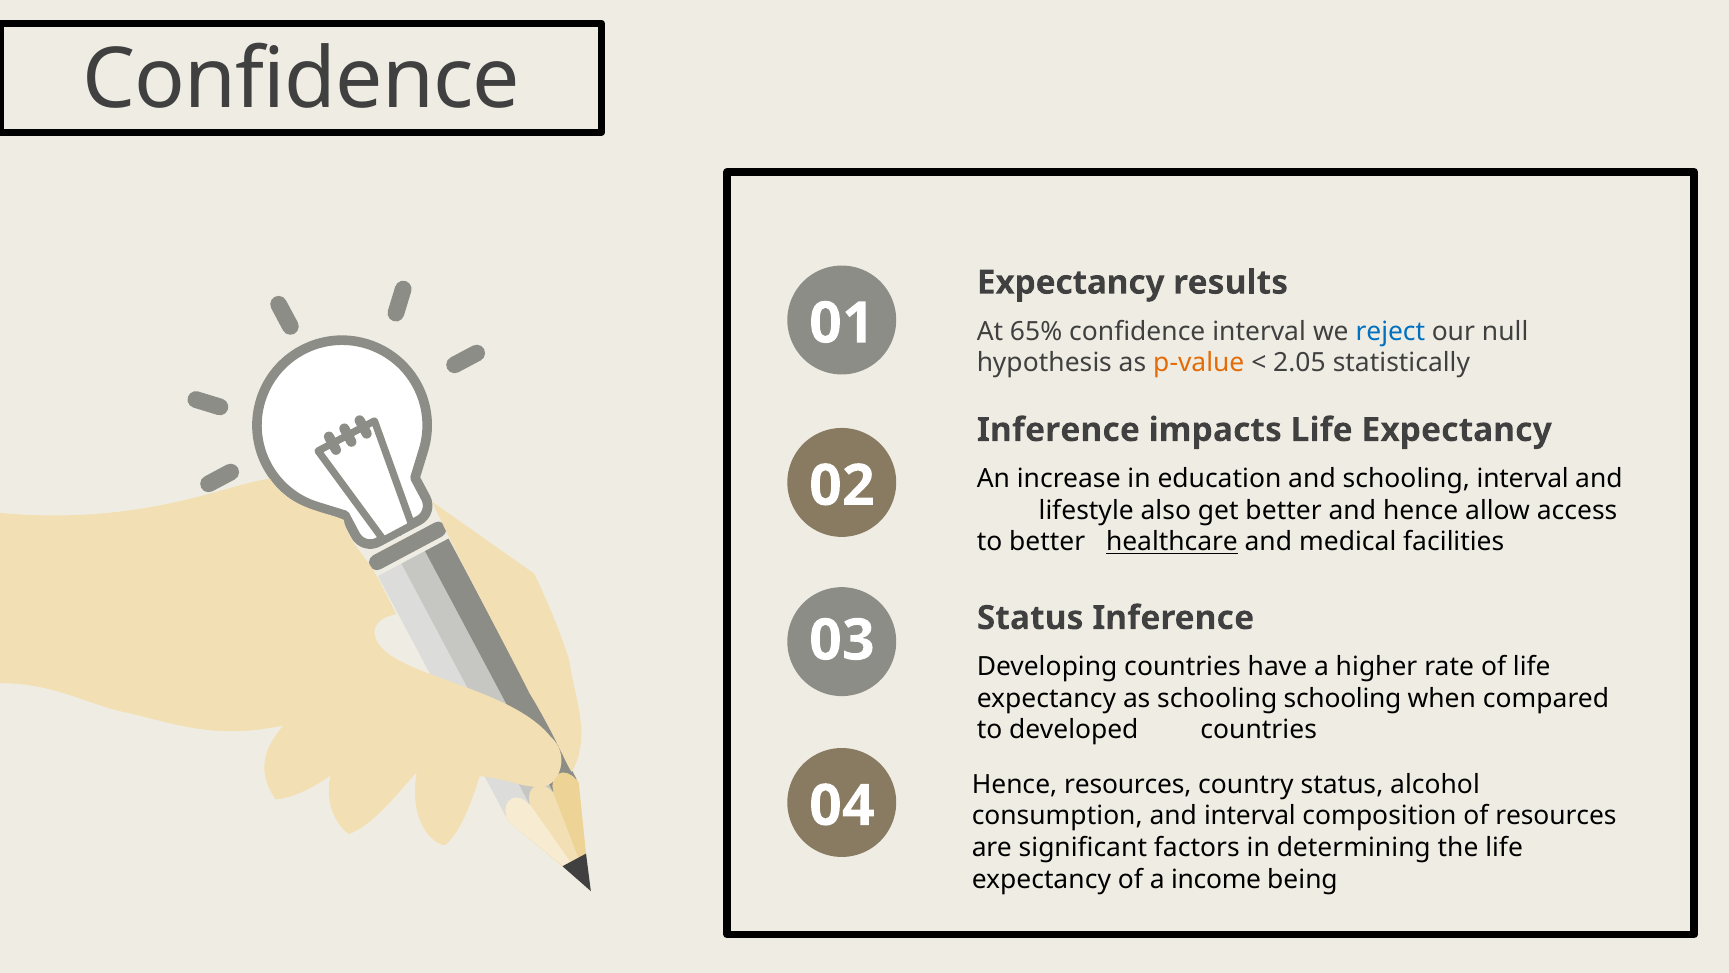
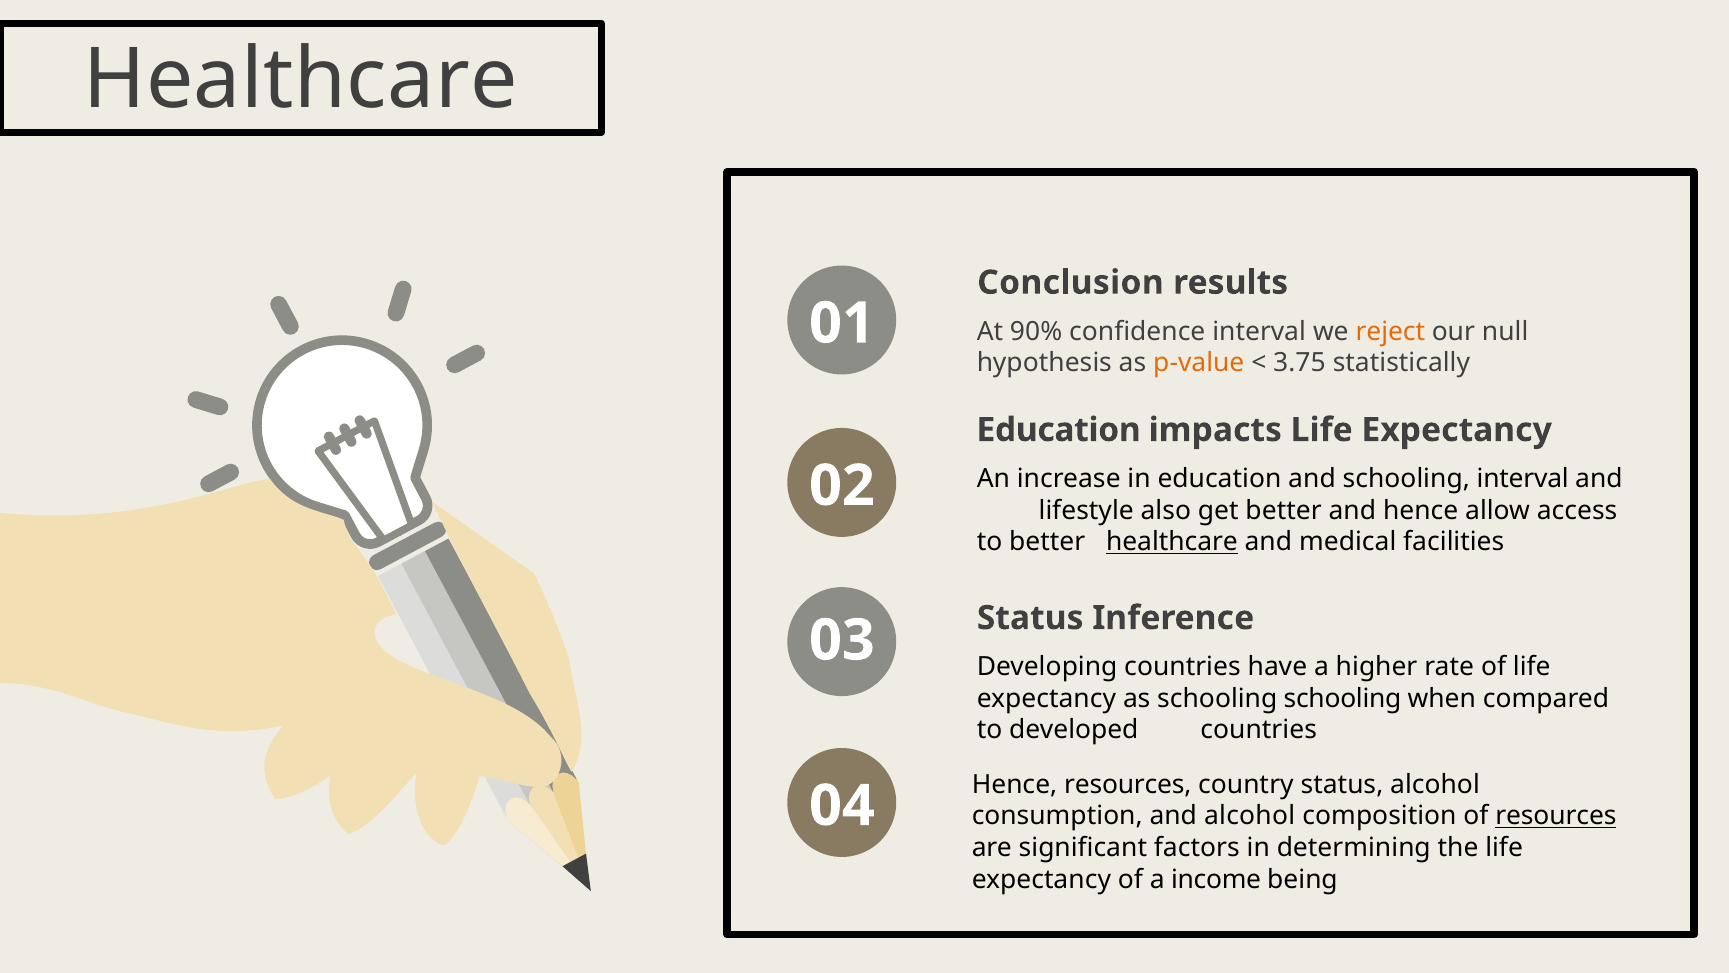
Confidence: Confidence -> Healthcare (301, 80)
Expectancy: Expectancy -> Conclusion (1070, 282)
65%: 65% -> 90% (1036, 331)
reject colour: blue -> orange (1390, 331)
2.05: 2.05 -> 3.75 (1299, 363)
Inference: Inference -> Education (1059, 430)
and interval: interval -> alcohol (1250, 816)
resources underline: none -> present (1556, 816)
